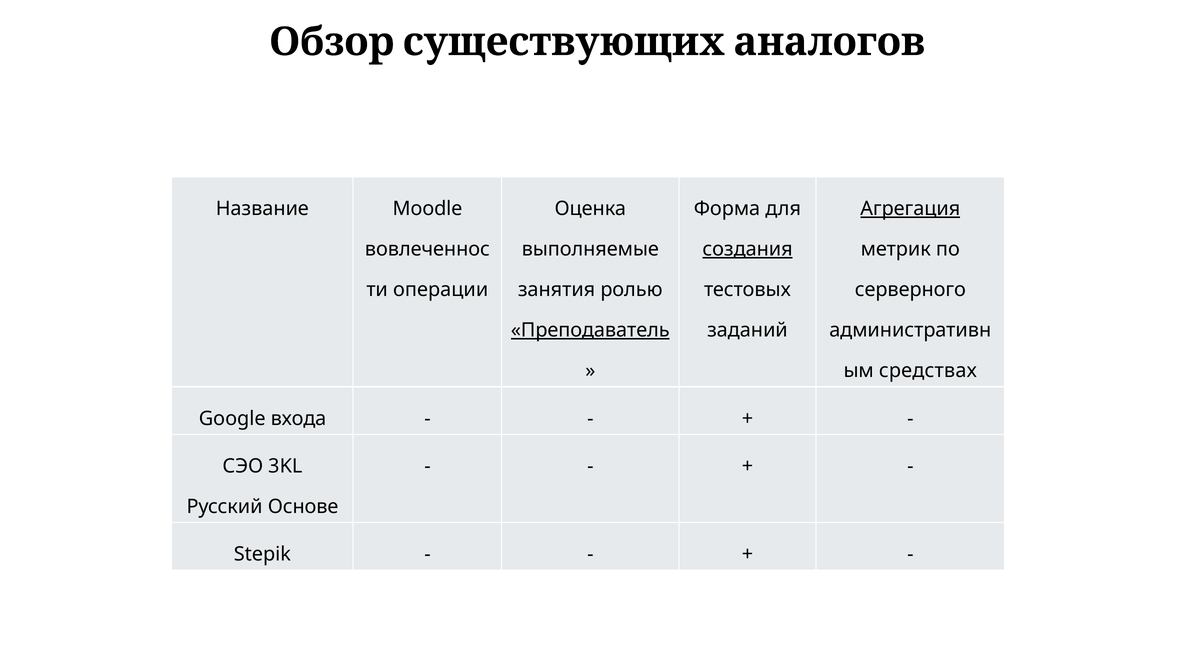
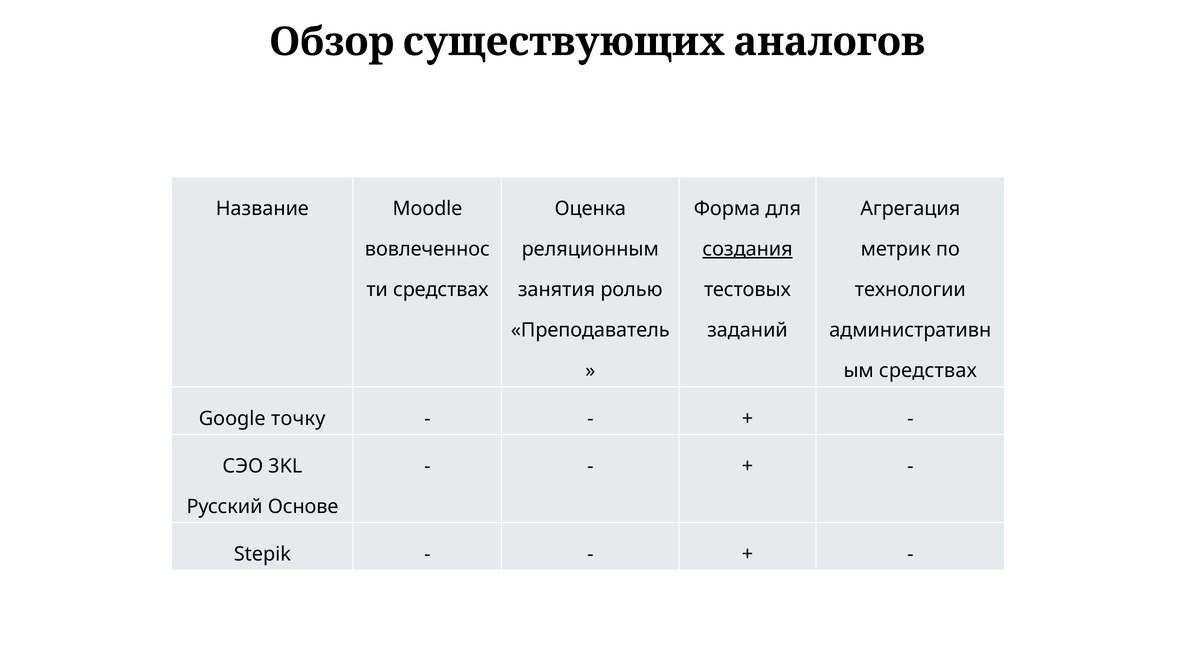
Агрегация underline: present -> none (910, 209)
выполняемые: выполняемые -> реляционным (590, 249)
операции: операции -> средствах (441, 290)
серверного: серверного -> технологии (910, 290)
Преподаватель underline: present -> none (590, 330)
входа: входа -> точку (298, 419)
